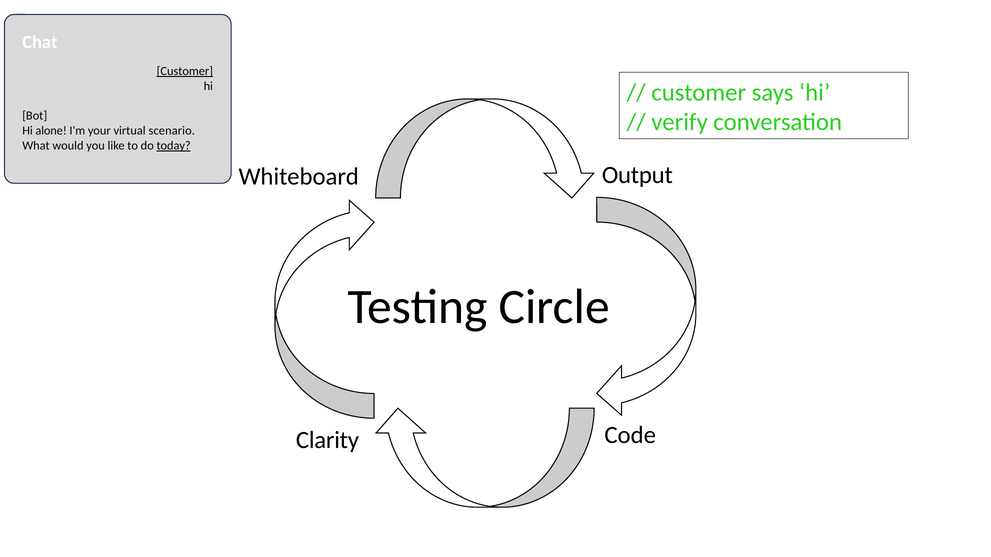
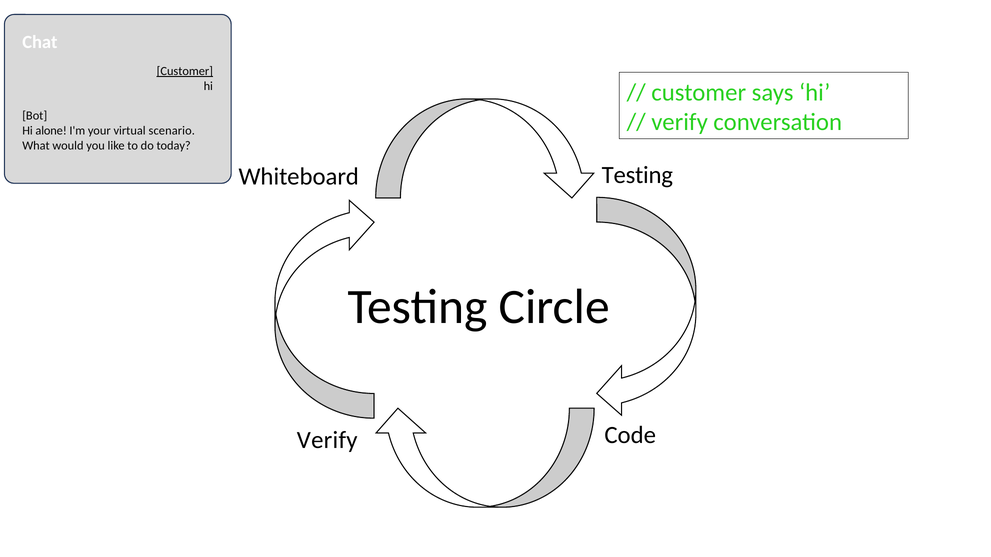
today underline: present -> none (174, 146)
Output: Output -> Testing (637, 175)
Clarity: Clarity -> Verify (327, 440)
